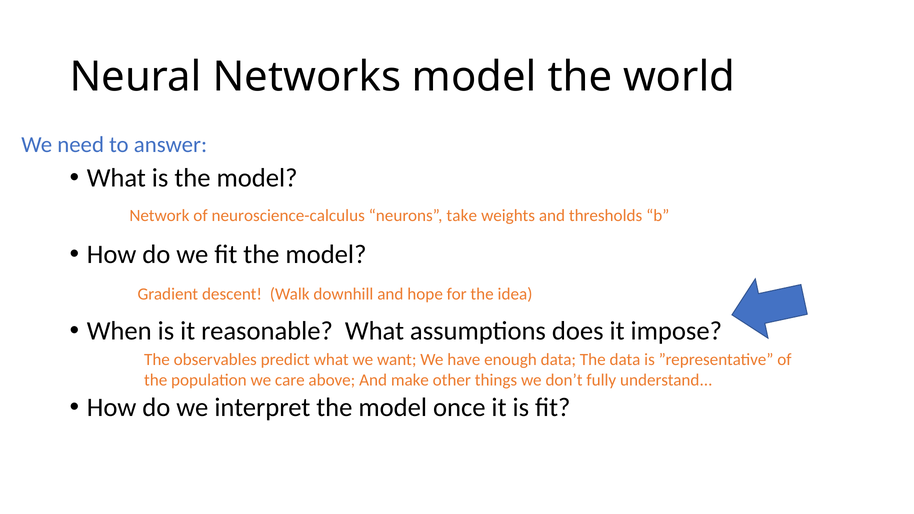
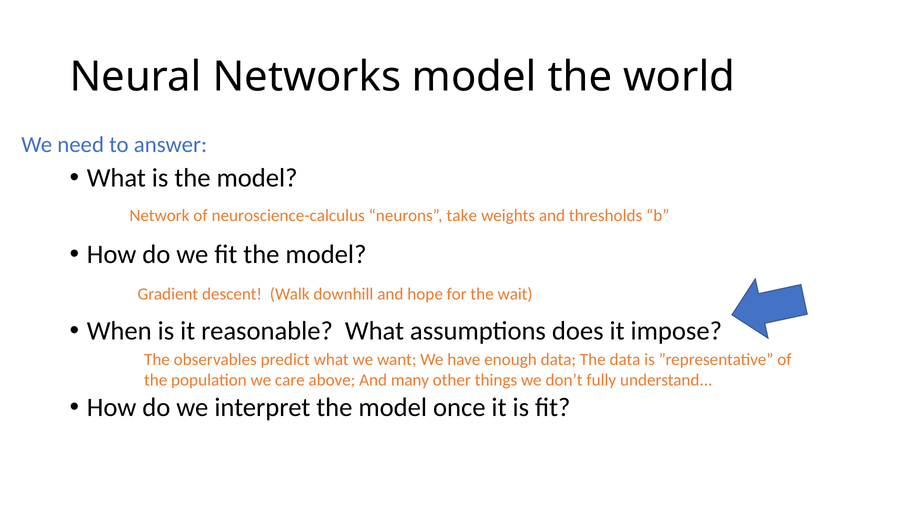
idea: idea -> wait (515, 294)
make: make -> many (410, 380)
